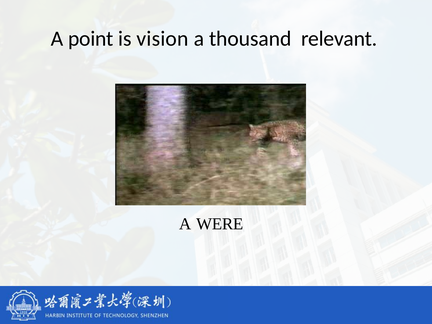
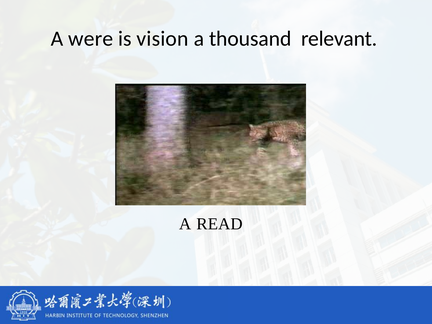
point: point -> were (91, 39)
WERE: WERE -> READ (220, 224)
